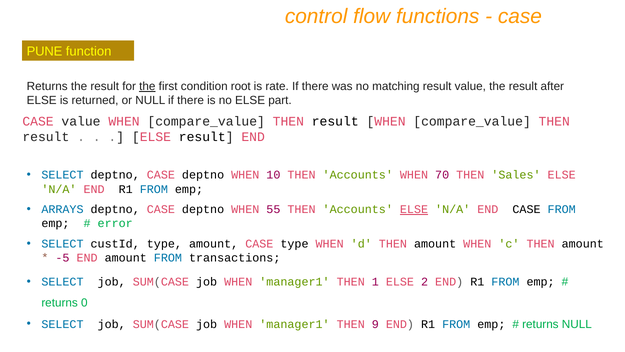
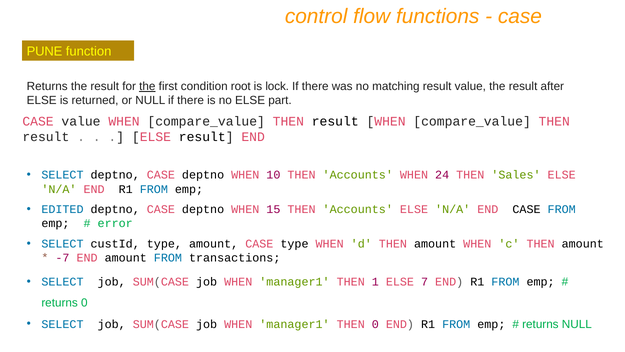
rate: rate -> lock (277, 86)
70: 70 -> 24 (442, 175)
ARRAYS: ARRAYS -> EDITED (62, 209)
55: 55 -> 15 (273, 209)
ELSE underline: present -> none (414, 209)
-5: -5 -> -7 (62, 258)
2: 2 -> 7 (425, 282)
THEN 9: 9 -> 0 (375, 324)
